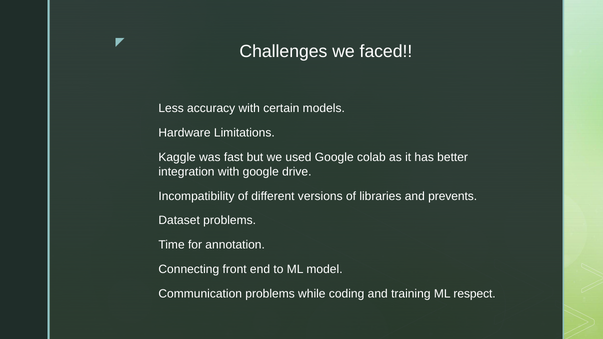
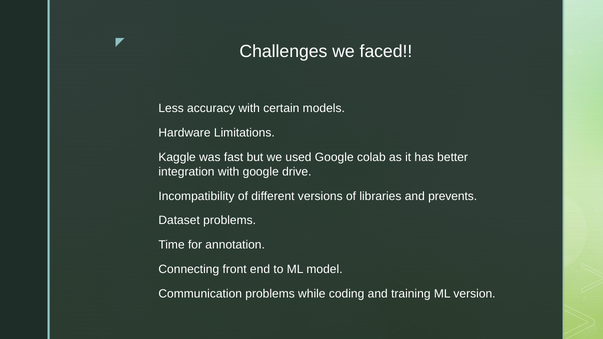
respect: respect -> version (475, 294)
